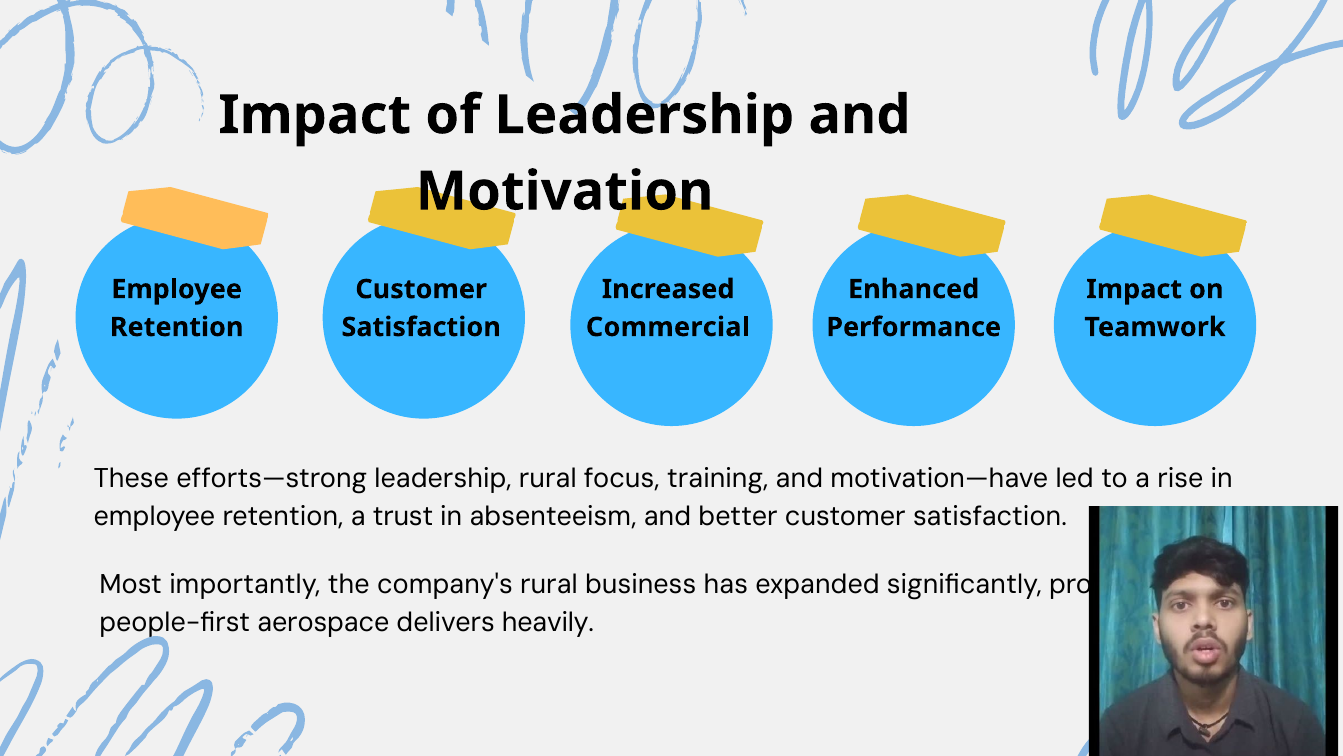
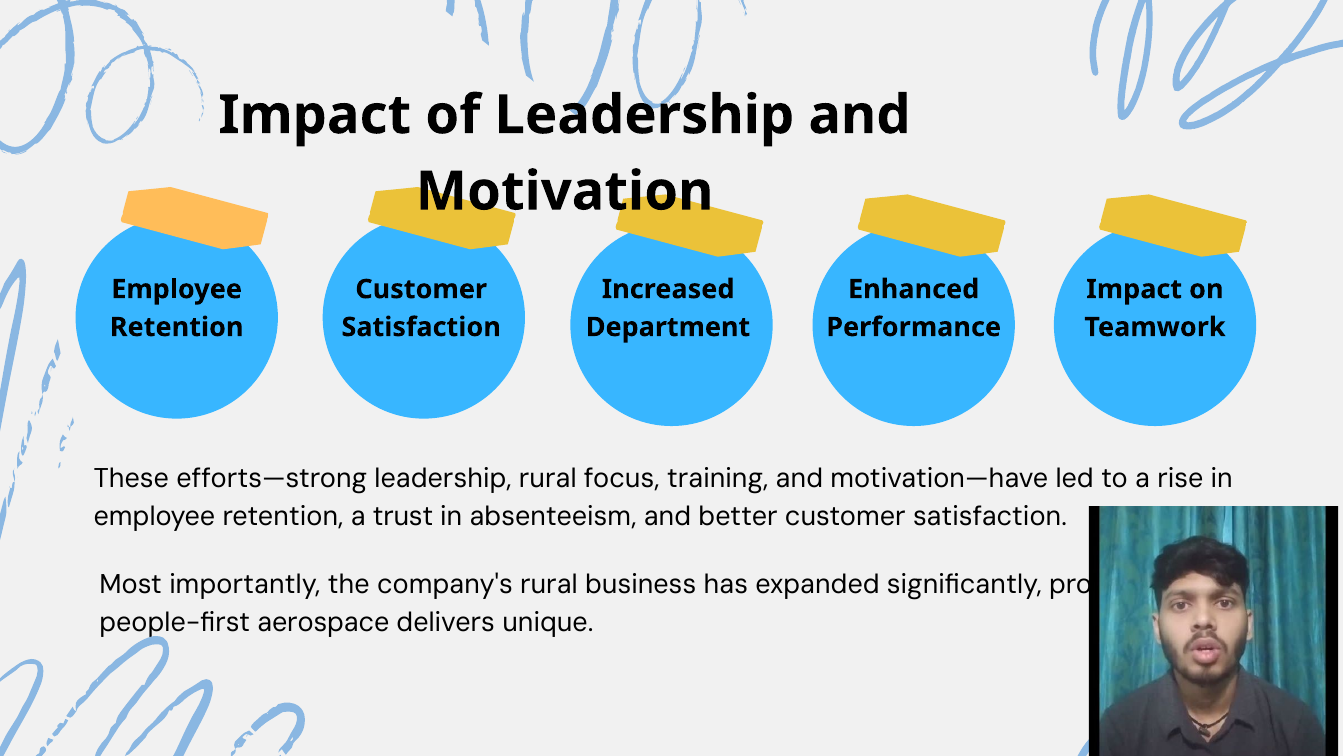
Commercial: Commercial -> Department (668, 327)
heavily: heavily -> unique (548, 622)
